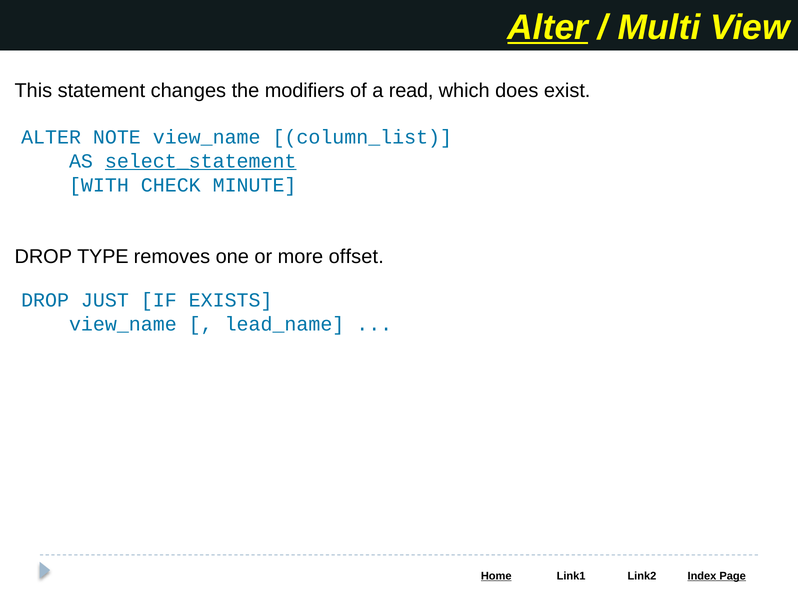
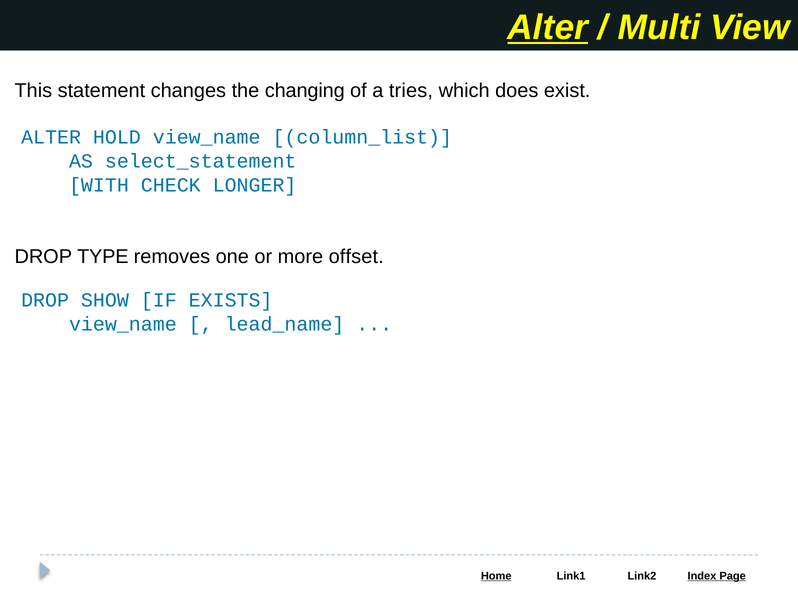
modifiers: modifiers -> changing (305, 90)
read: read -> tries (411, 90)
NOTE: NOTE -> HOLD (117, 137)
select_statement underline: present -> none (201, 161)
MINUTE: MINUTE -> LONGER (255, 185)
JUST: JUST -> SHOW (105, 300)
